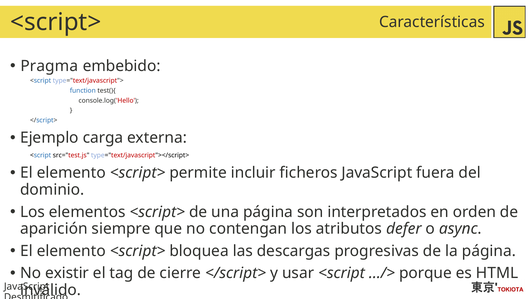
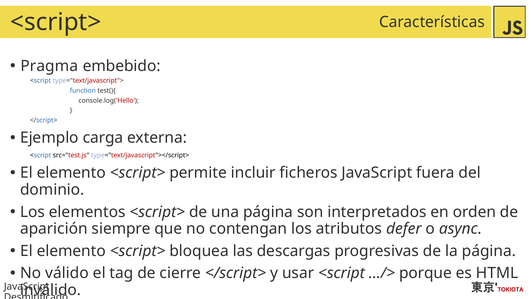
existir: existir -> válido (67, 273)
